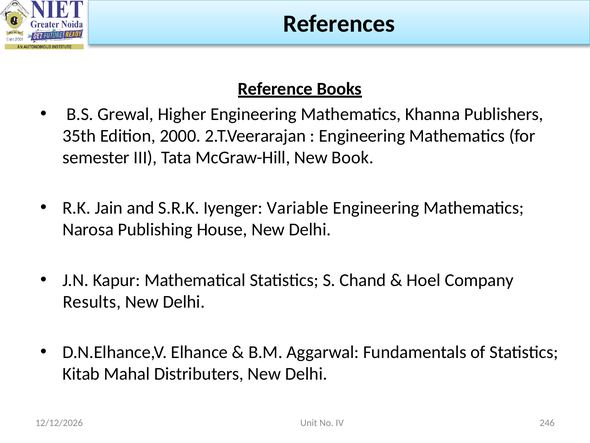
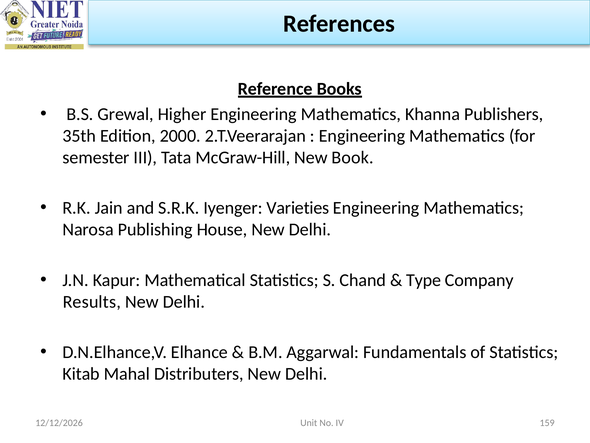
Variable: Variable -> Varieties (298, 208)
Hoel: Hoel -> Type (424, 280)
246: 246 -> 159 (547, 422)
